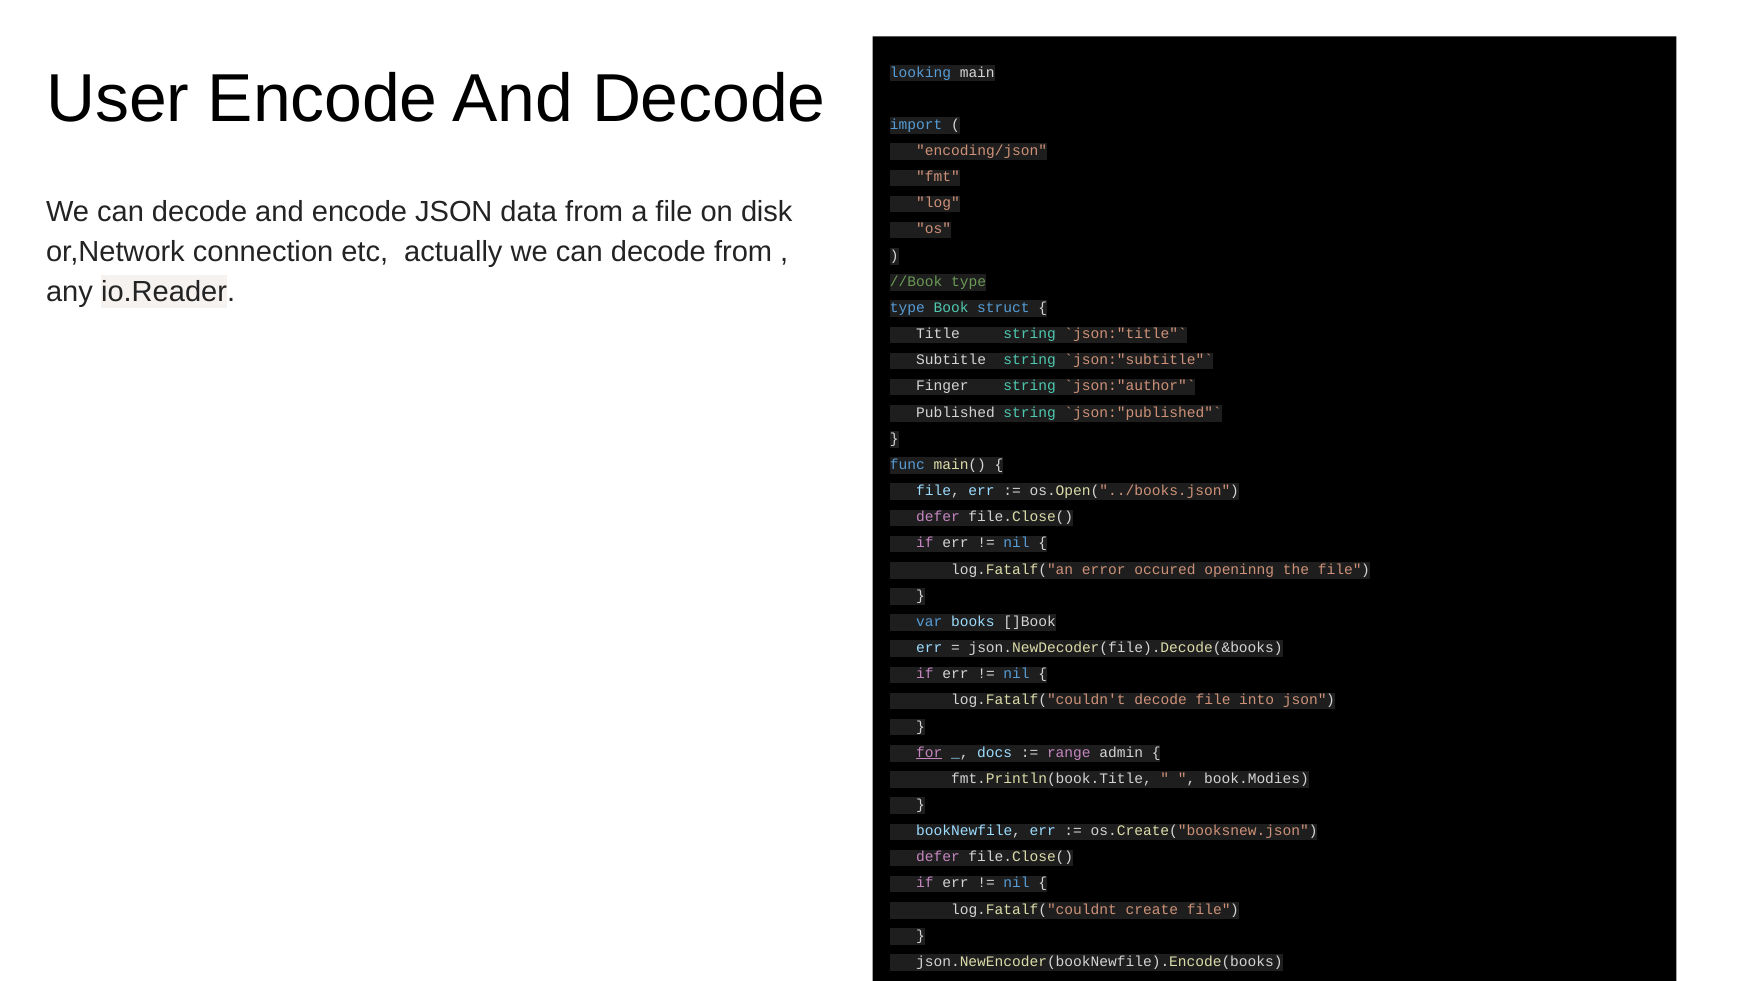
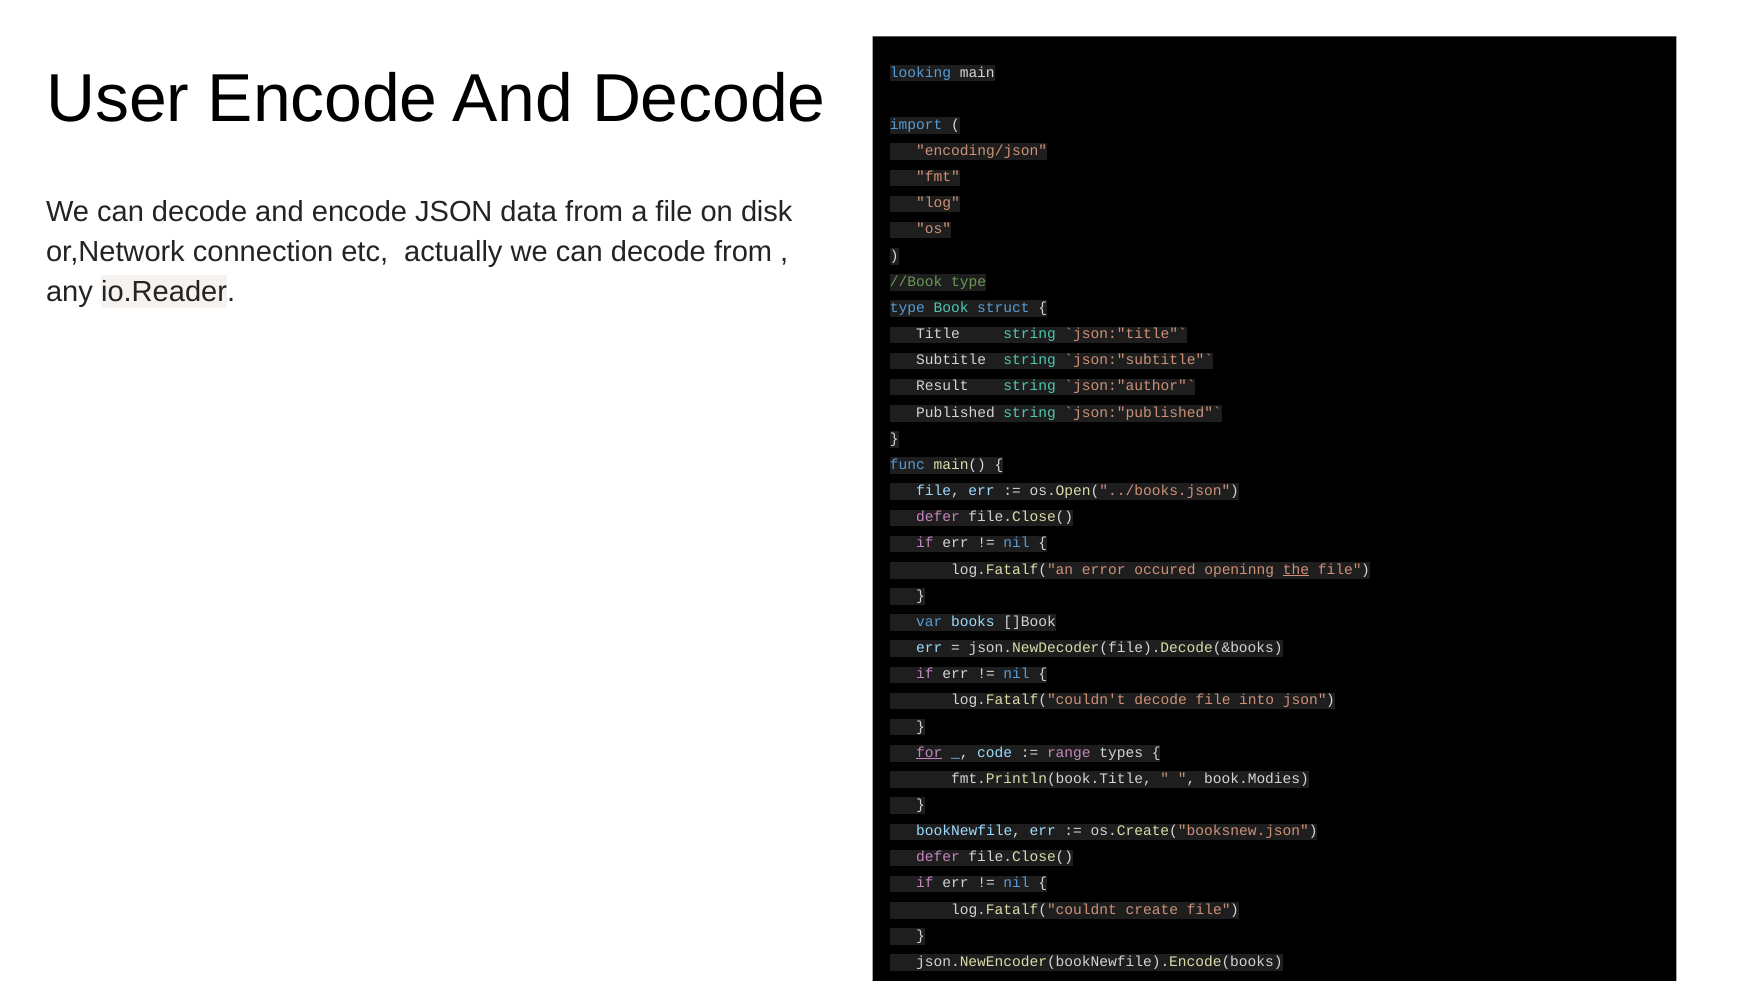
Finger: Finger -> Result (942, 386)
the underline: none -> present (1296, 570)
docs: docs -> code (995, 753)
admin: admin -> types (1121, 753)
